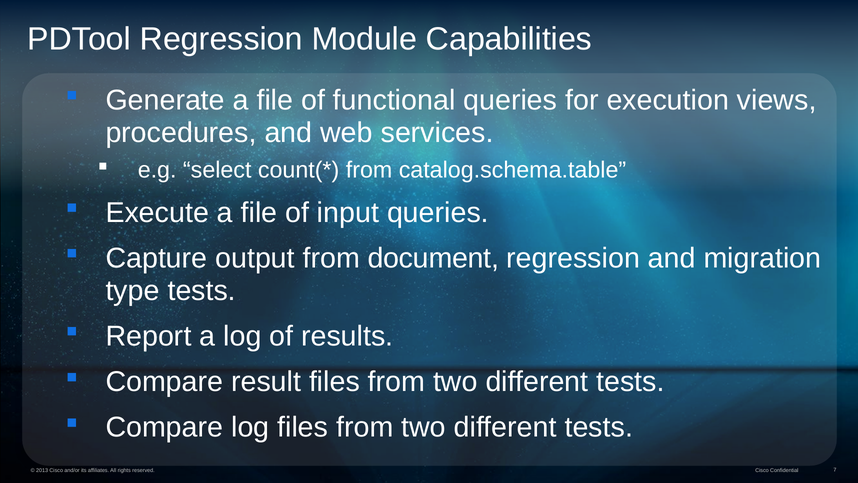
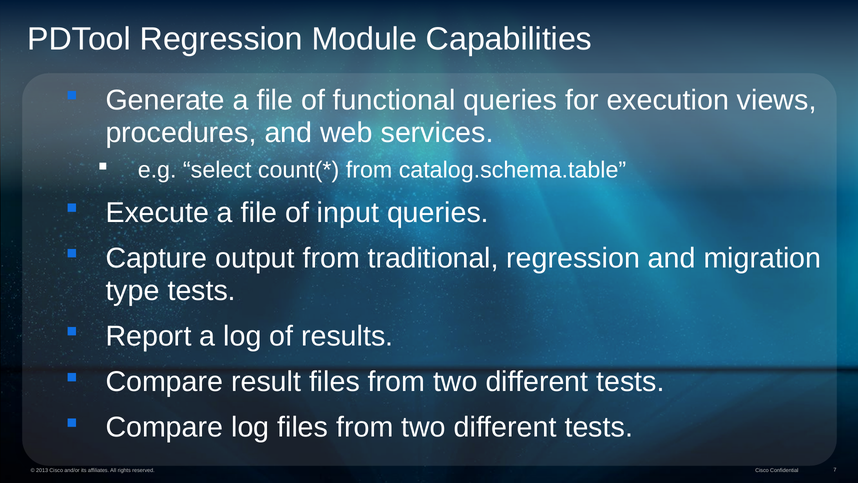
document: document -> traditional (433, 258)
